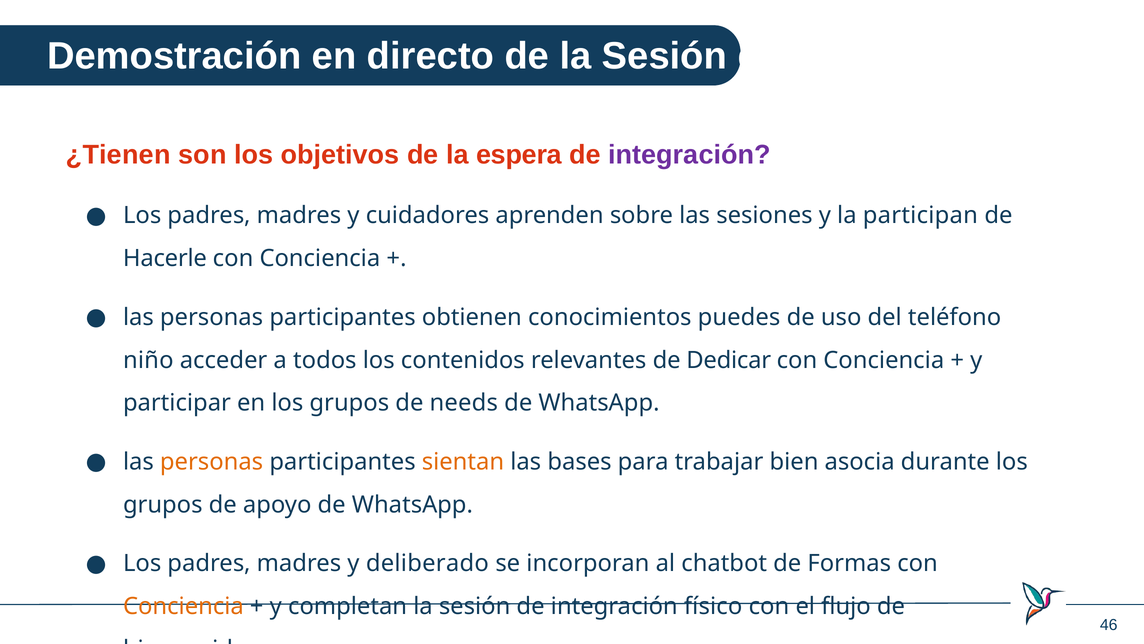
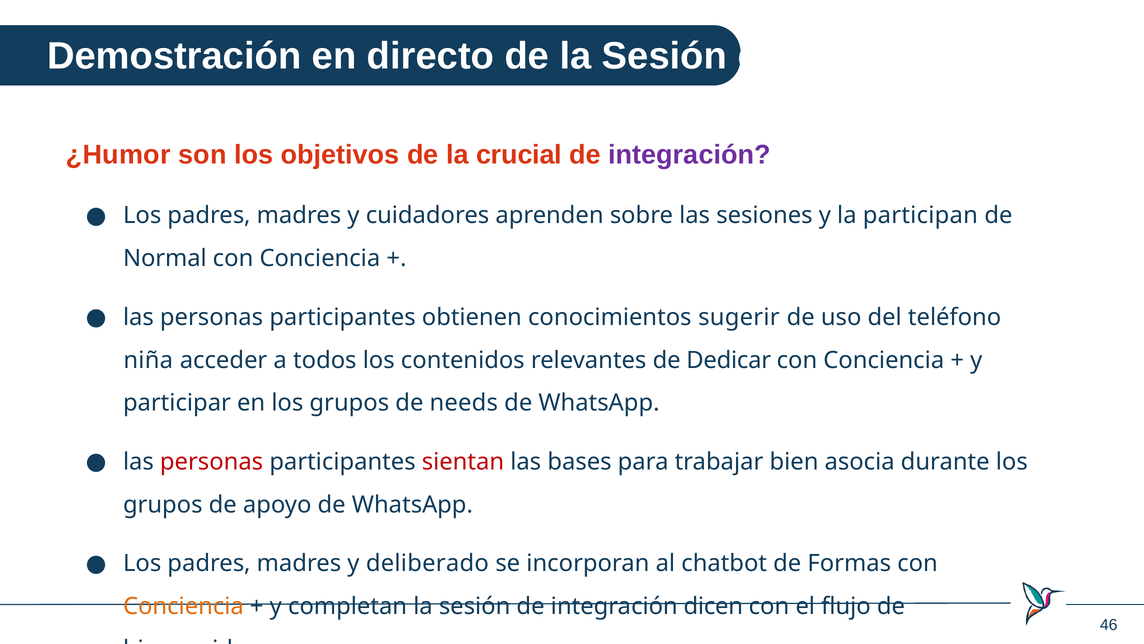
¿Tienen: ¿Tienen -> ¿Humor (118, 155)
espera: espera -> crucial (519, 155)
Hacerle: Hacerle -> Normal (165, 258)
puedes: puedes -> sugerir (739, 317)
niño: niño -> niña (148, 360)
personas colour: orange -> red (212, 462)
sientan colour: orange -> red (463, 462)
físico: físico -> dicen (713, 606)
